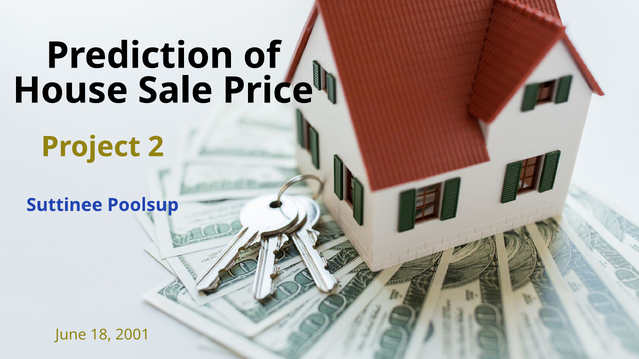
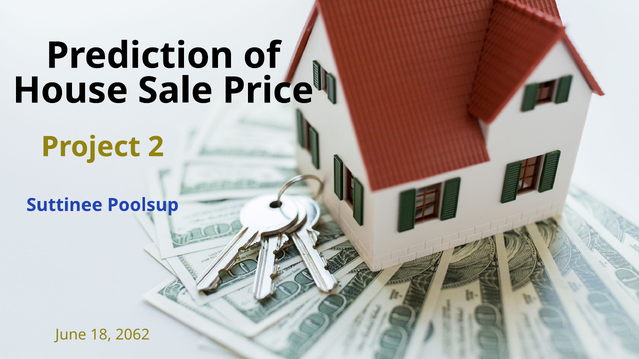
2001: 2001 -> 2062 (133, 335)
